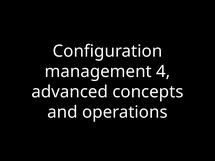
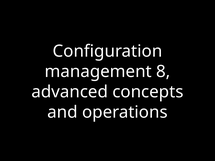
4: 4 -> 8 (163, 72)
